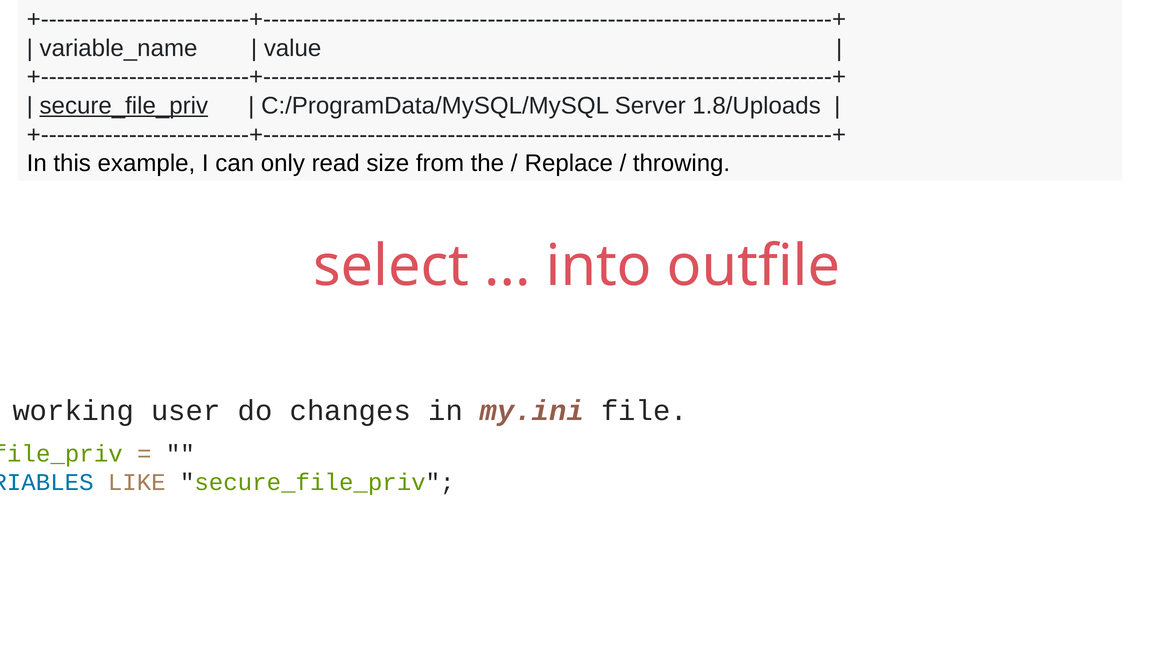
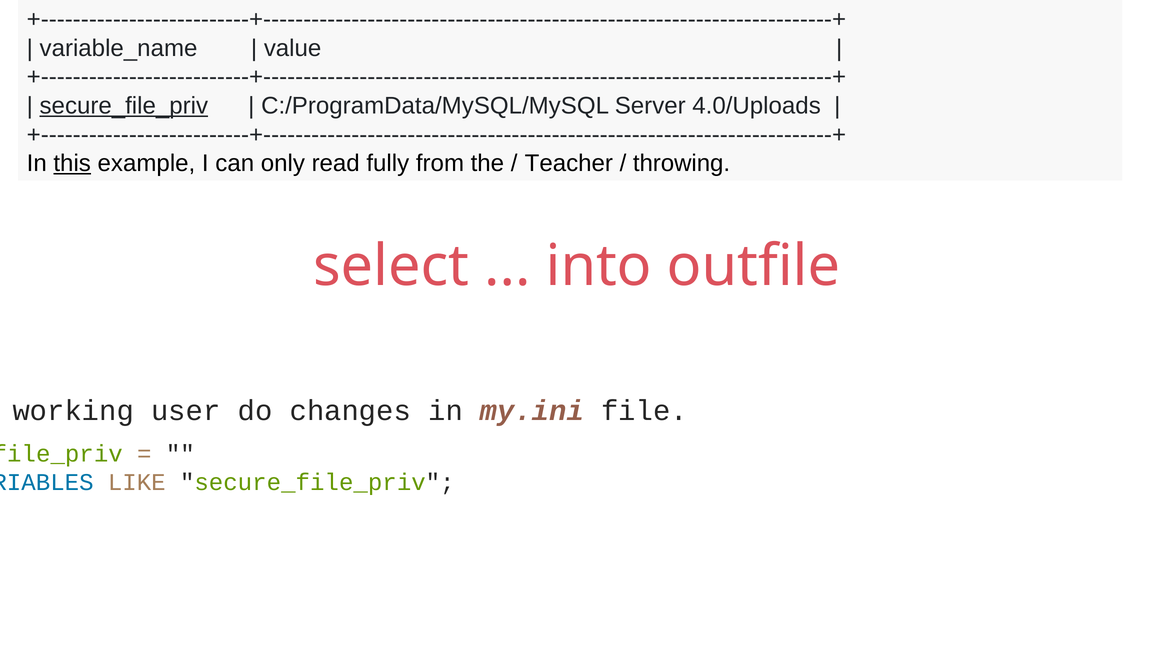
1.8/Uploads: 1.8/Uploads -> 4.0/Uploads (757, 106)
this underline: none -> present (72, 164)
size: size -> fully (388, 164)
Replace: Replace -> Teacher (569, 164)
